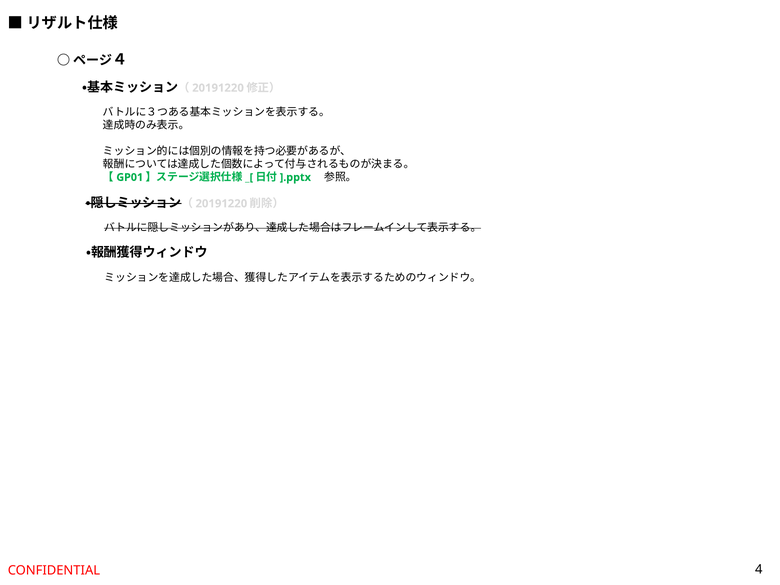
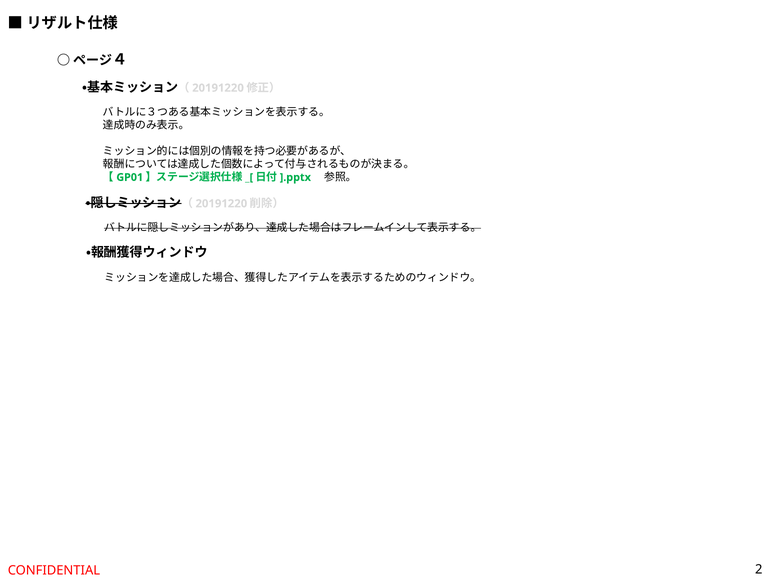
4: 4 -> 2 (759, 569)
